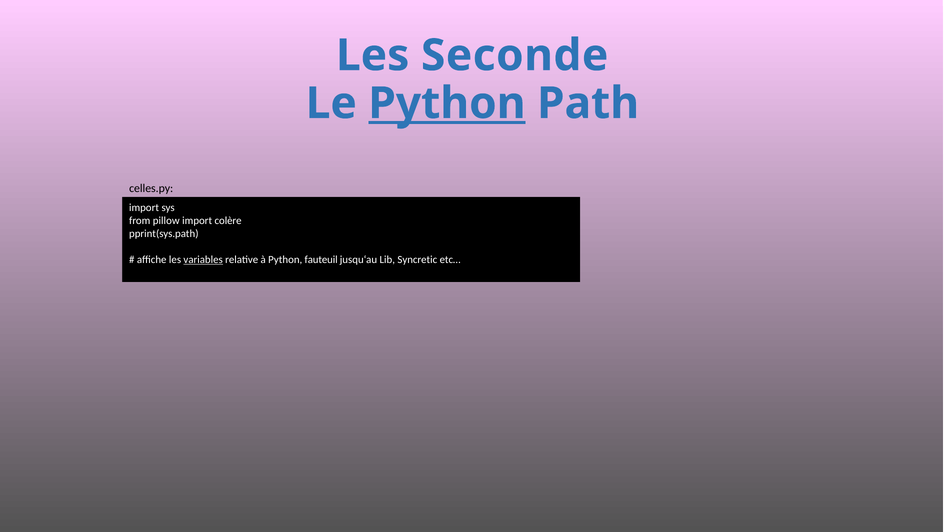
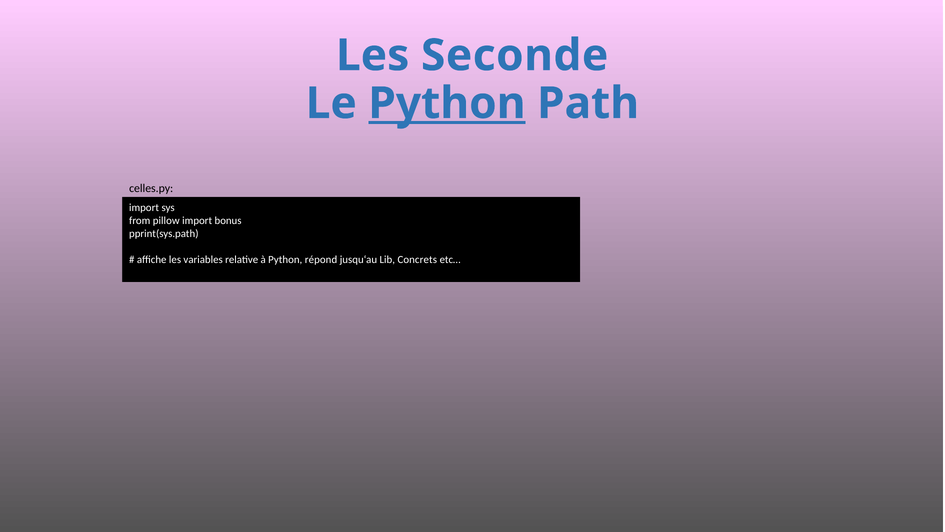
colère: colère -> bonus (228, 220)
variables underline: present -> none (203, 259)
fauteuil: fauteuil -> répond (321, 259)
Syncretic: Syncretic -> Concrets (417, 259)
